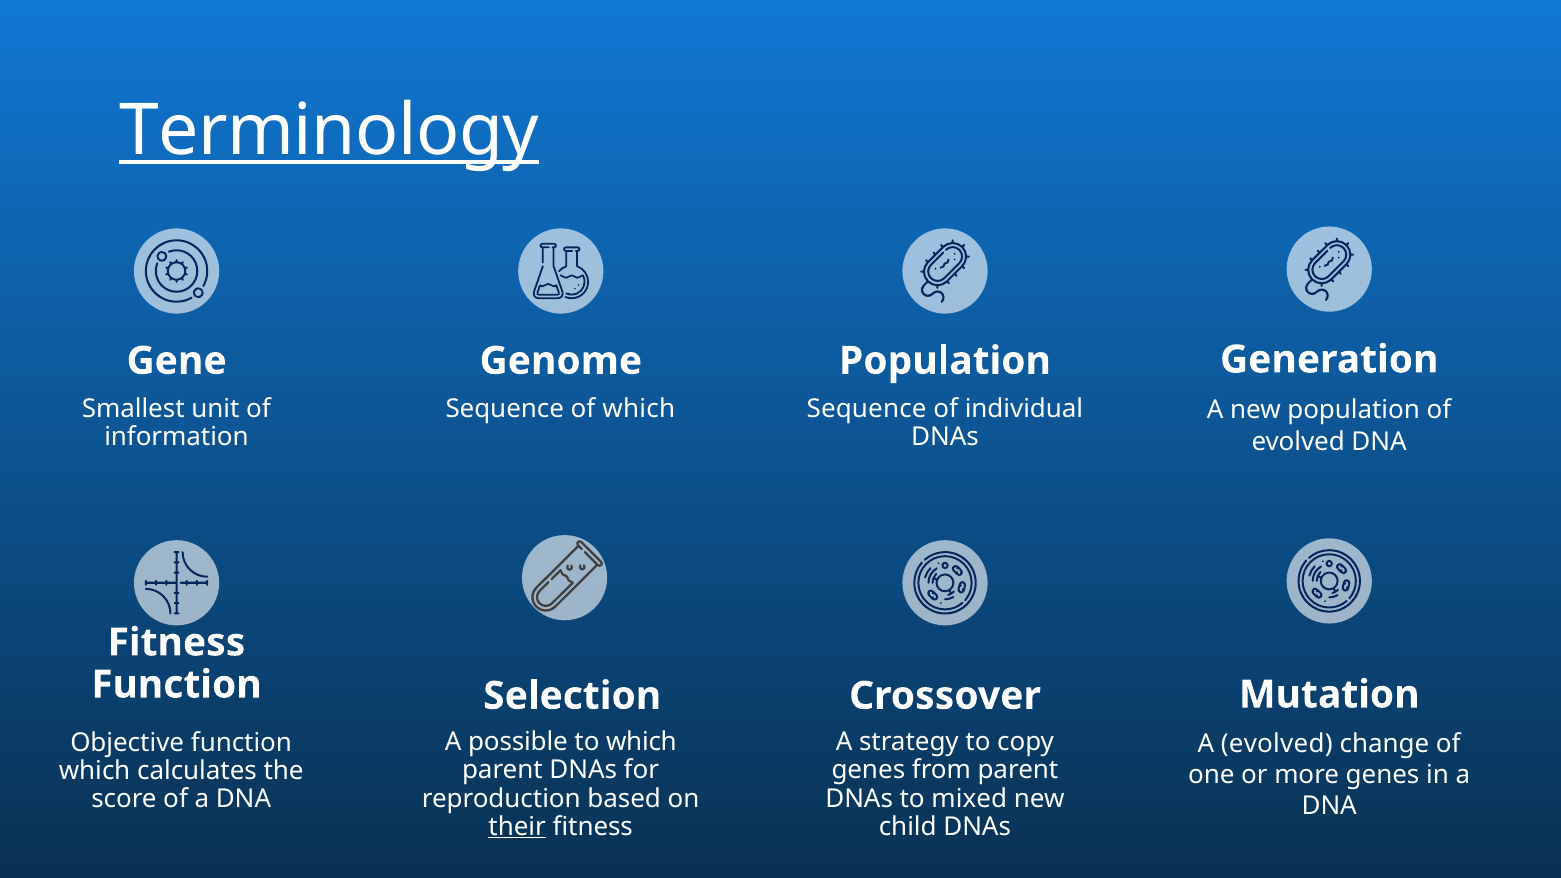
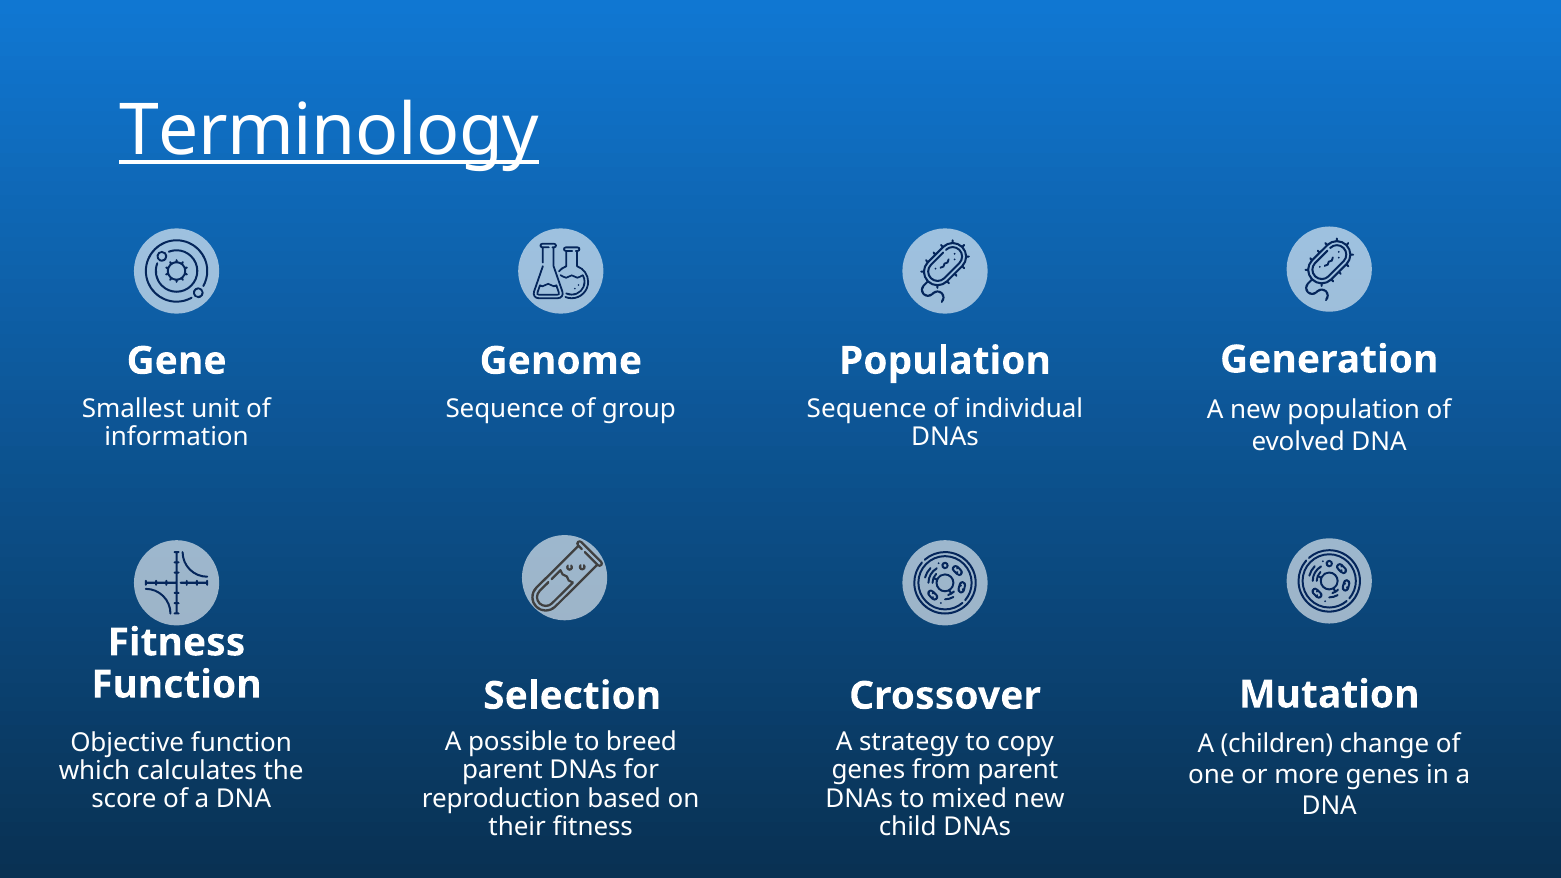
of which: which -> group (639, 409)
to which: which -> breed (641, 742)
A evolved: evolved -> children (1277, 744)
their underline: present -> none (517, 827)
